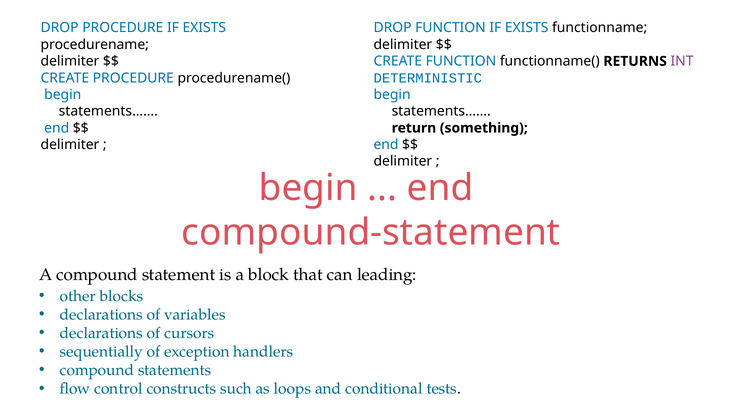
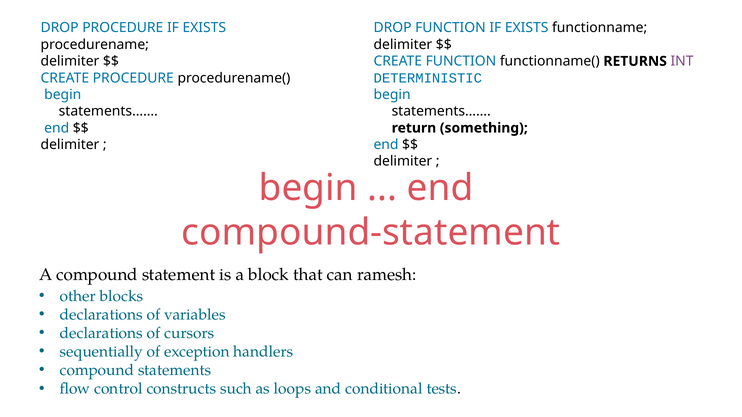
leading: leading -> ramesh (387, 275)
